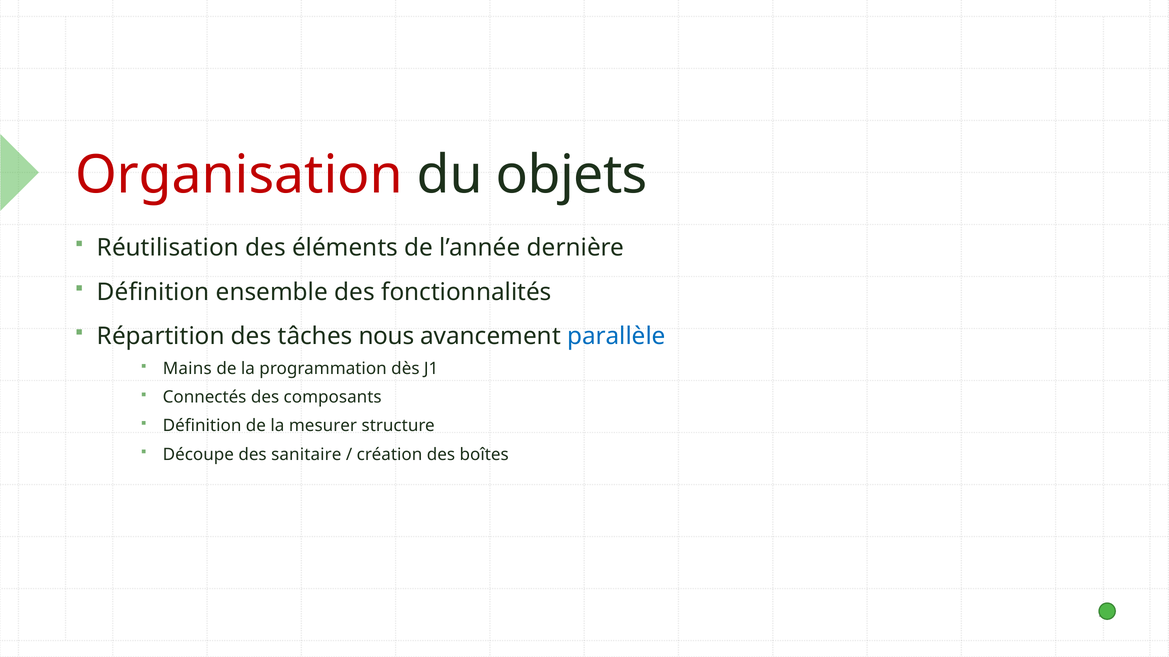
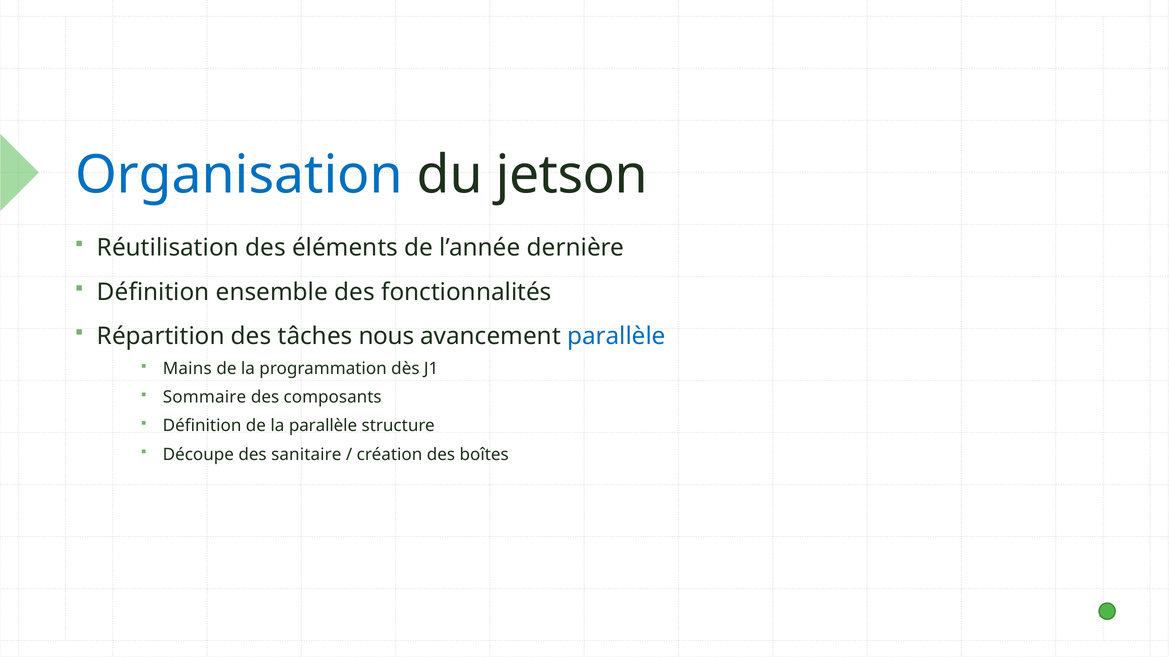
Organisation colour: red -> blue (239, 175)
objets: objets -> jetson (572, 175)
Connectés: Connectés -> Sommaire (204, 398)
la mesurer: mesurer -> parallèle (323, 426)
